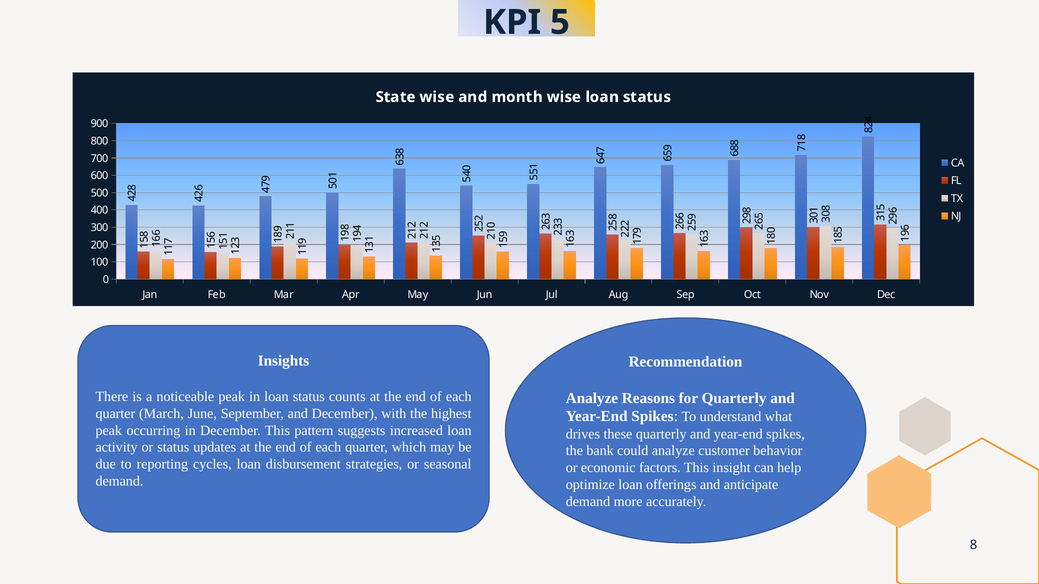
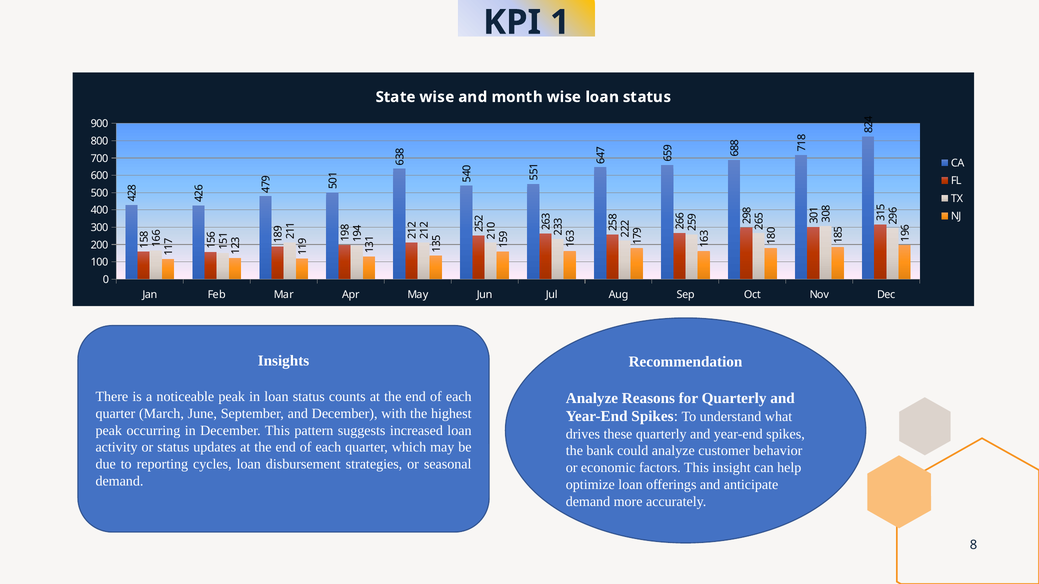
KPI 5: 5 -> 1 (560, 22)
